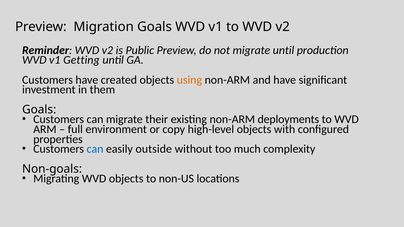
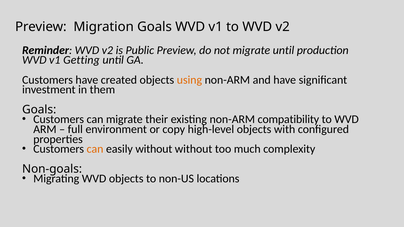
deployments: deployments -> compatibility (288, 120)
can colour: blue -> orange (95, 149)
easily outside: outside -> without (154, 149)
